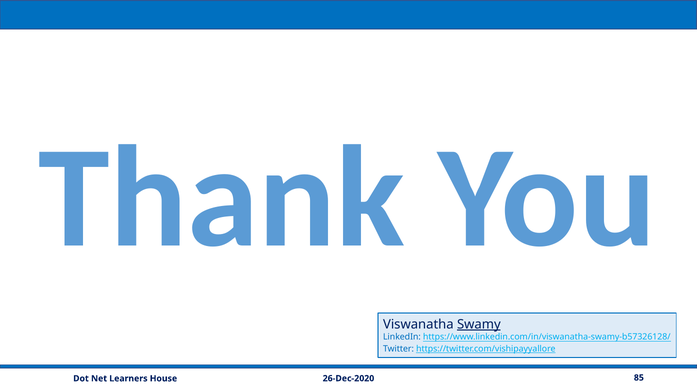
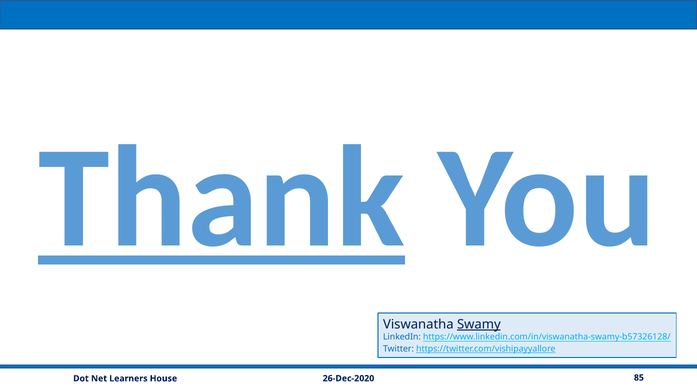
Thank underline: none -> present (222, 198)
